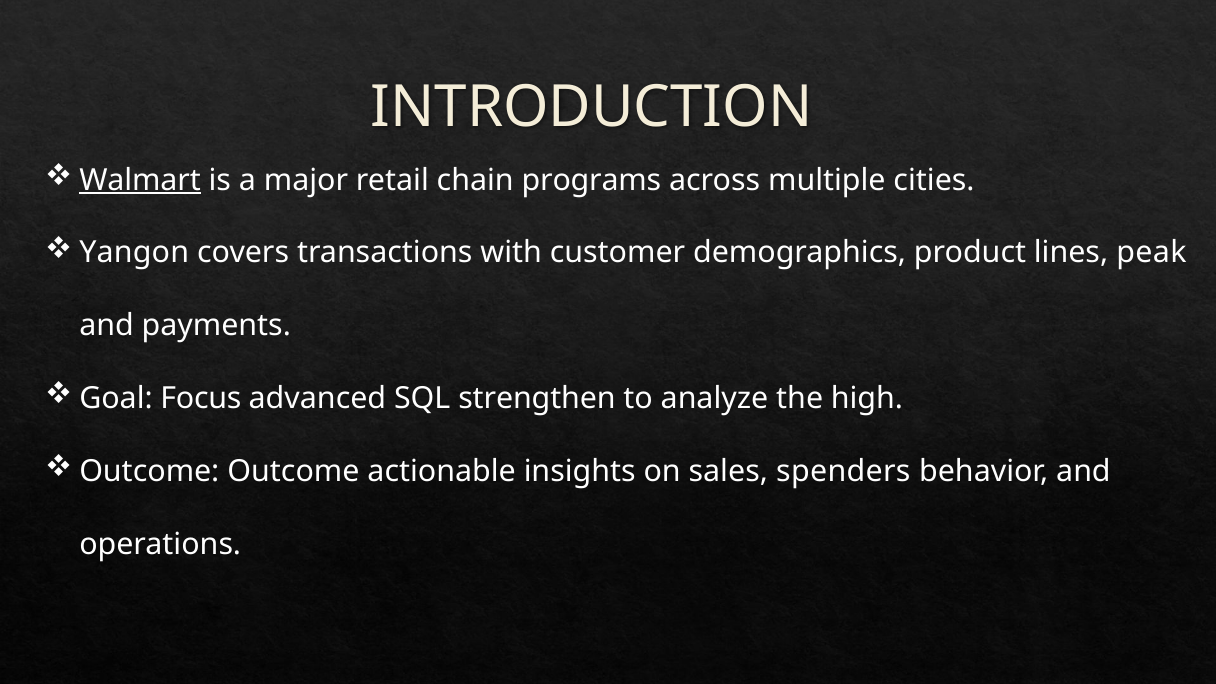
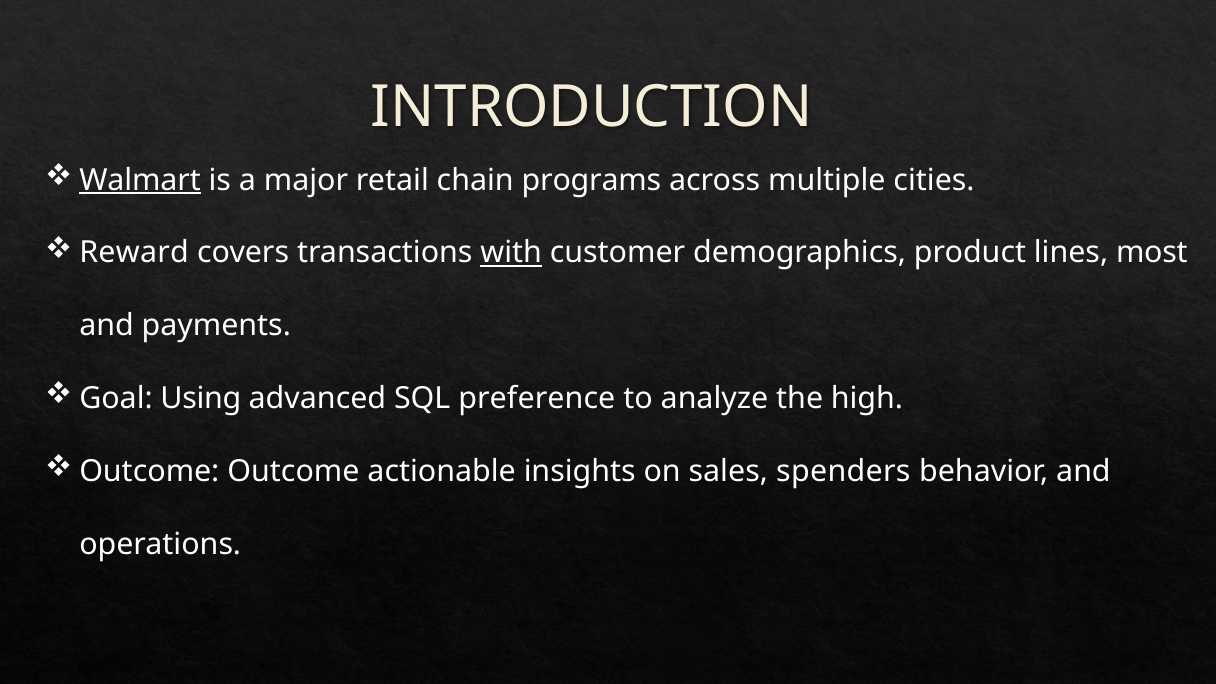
Yangon: Yangon -> Reward (134, 253)
with underline: none -> present (511, 253)
peak: peak -> most (1152, 253)
Focus: Focus -> Using (201, 399)
strengthen: strengthen -> preference (537, 399)
